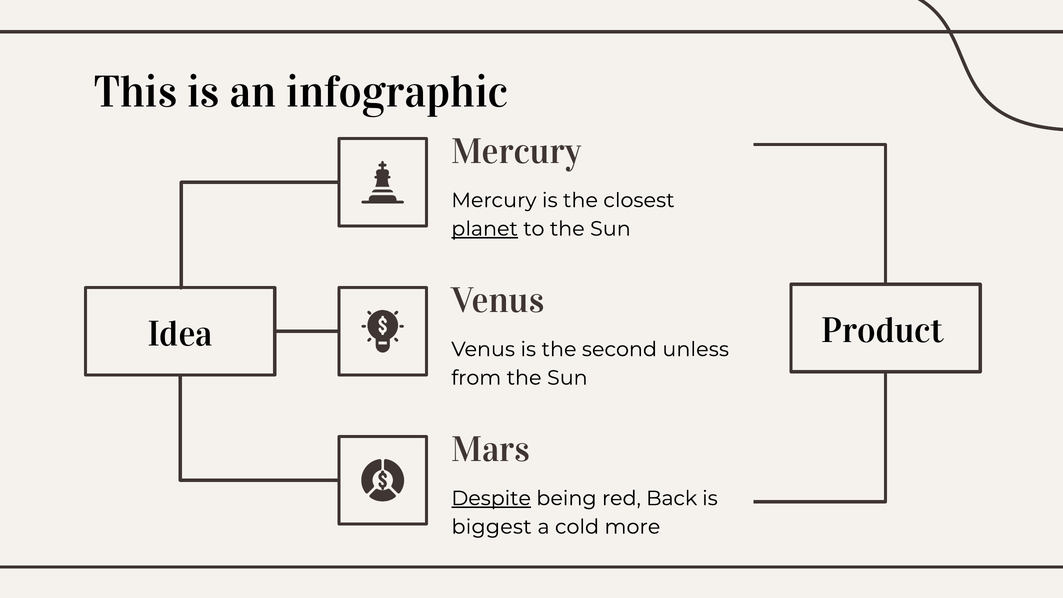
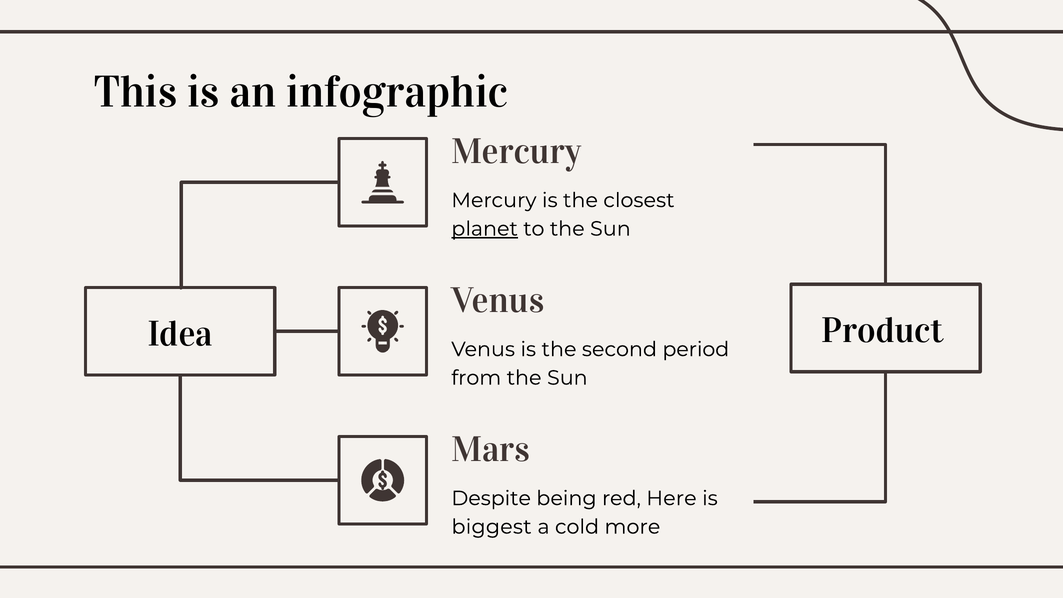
unless: unless -> period (696, 349)
Despite underline: present -> none (491, 498)
Back: Back -> Here (671, 498)
